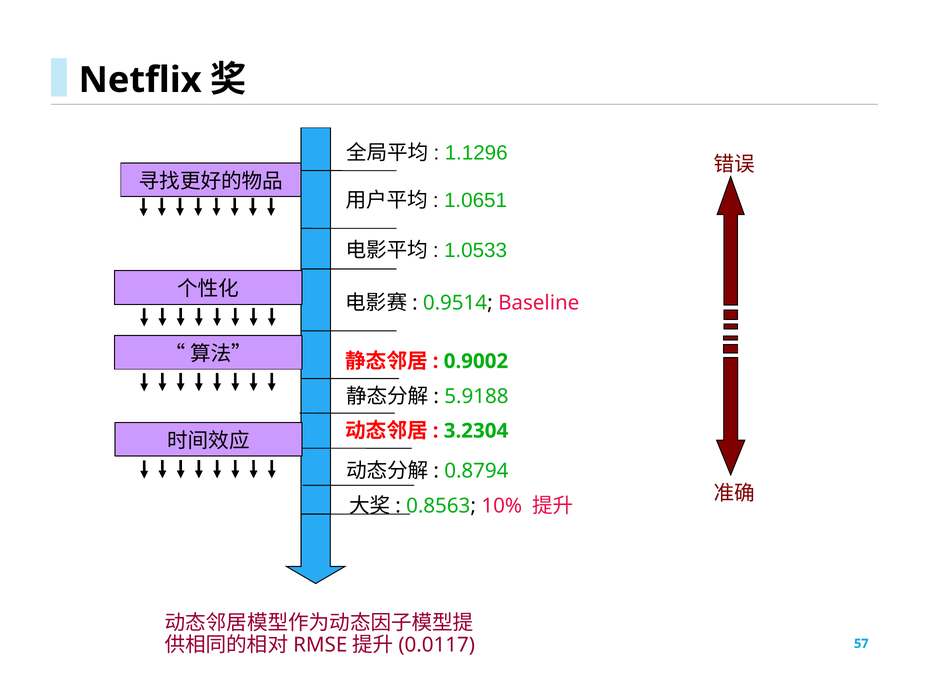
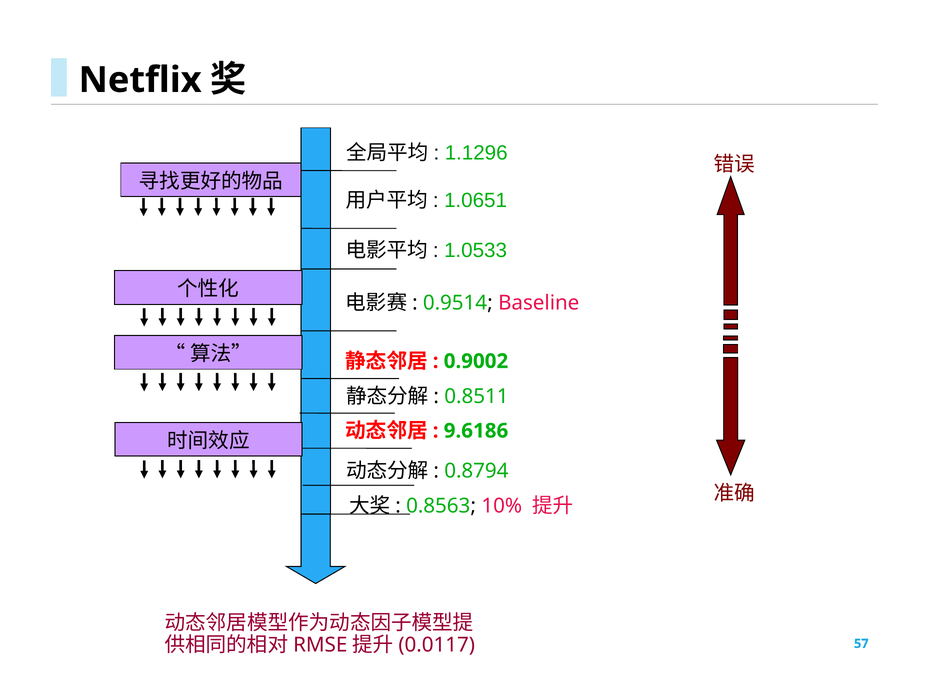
5.9188: 5.9188 -> 0.8511 (476, 397)
3.2304: 3.2304 -> 9.6186 (476, 431)
